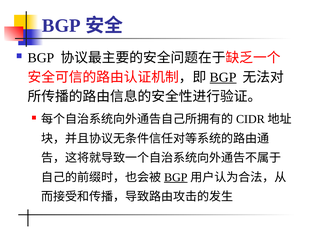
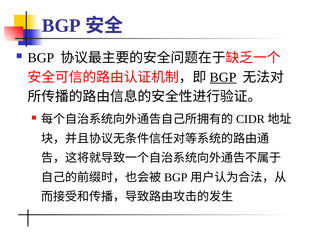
BGP underline: present -> none (176, 177)
